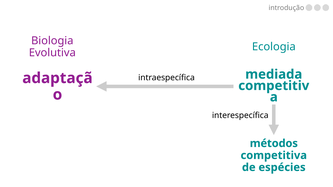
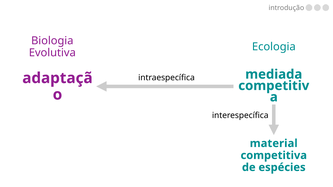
métodos: métodos -> material (274, 144)
